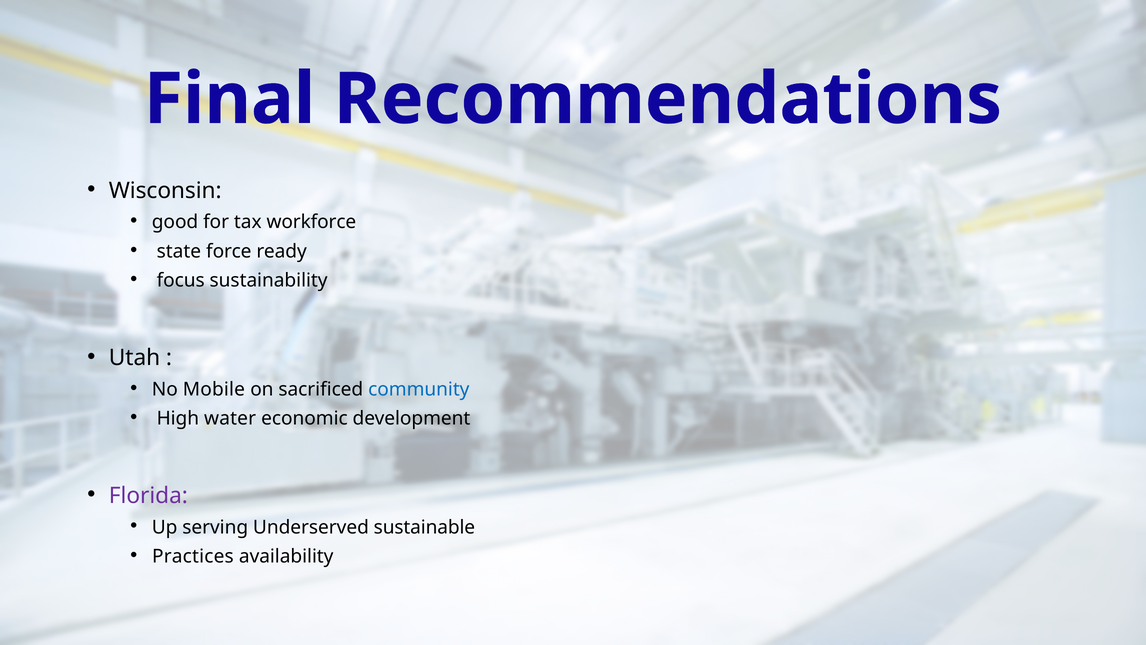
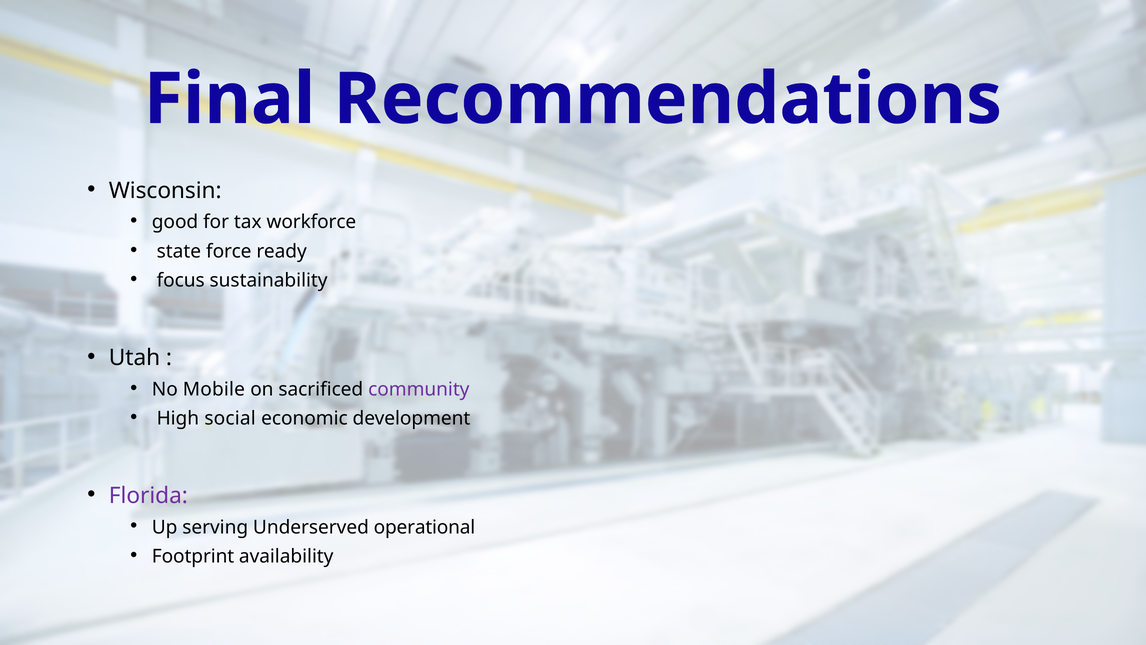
community colour: blue -> purple (419, 389)
water: water -> social (230, 418)
sustainable: sustainable -> operational (424, 527)
Practices: Practices -> Footprint (193, 556)
